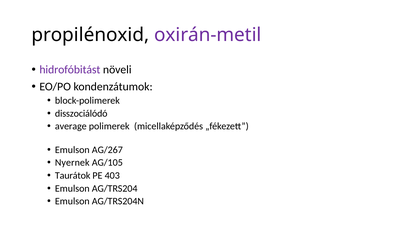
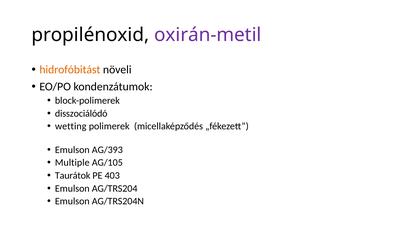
hidrofóbitást colour: purple -> orange (70, 70)
average: average -> wetting (71, 127)
AG/267: AG/267 -> AG/393 (107, 150)
Nyernek: Nyernek -> Multiple (72, 163)
